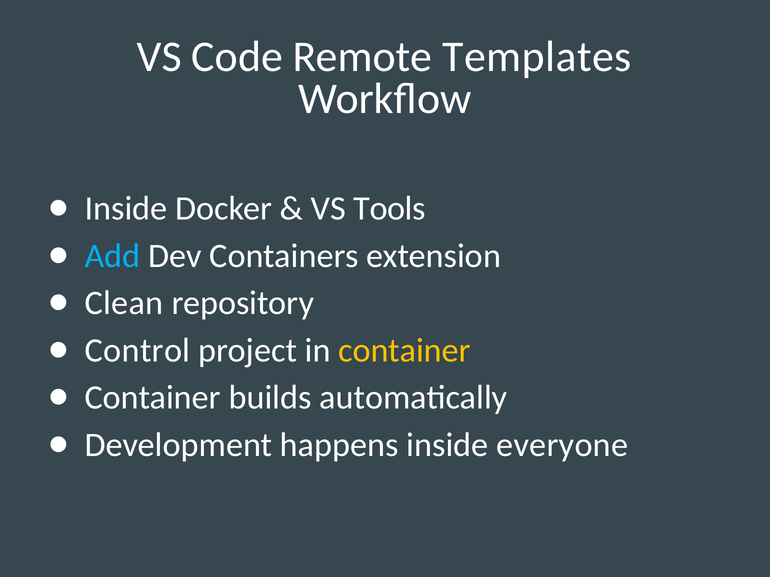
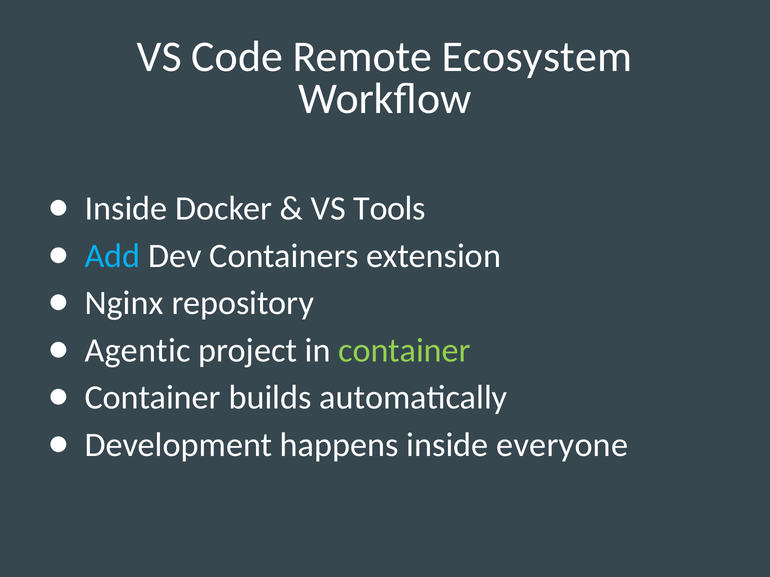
Templates: Templates -> Ecosystem (537, 57)
Clean: Clean -> Nginx (124, 303)
Control: Control -> Agentic (138, 351)
container colour: yellow -> light green (404, 351)
